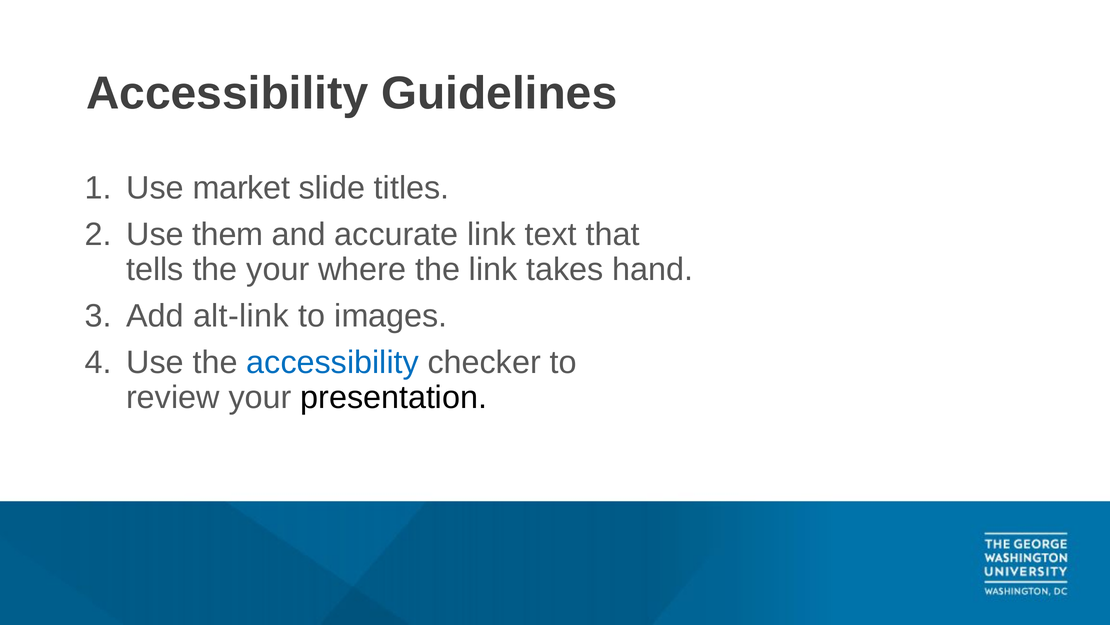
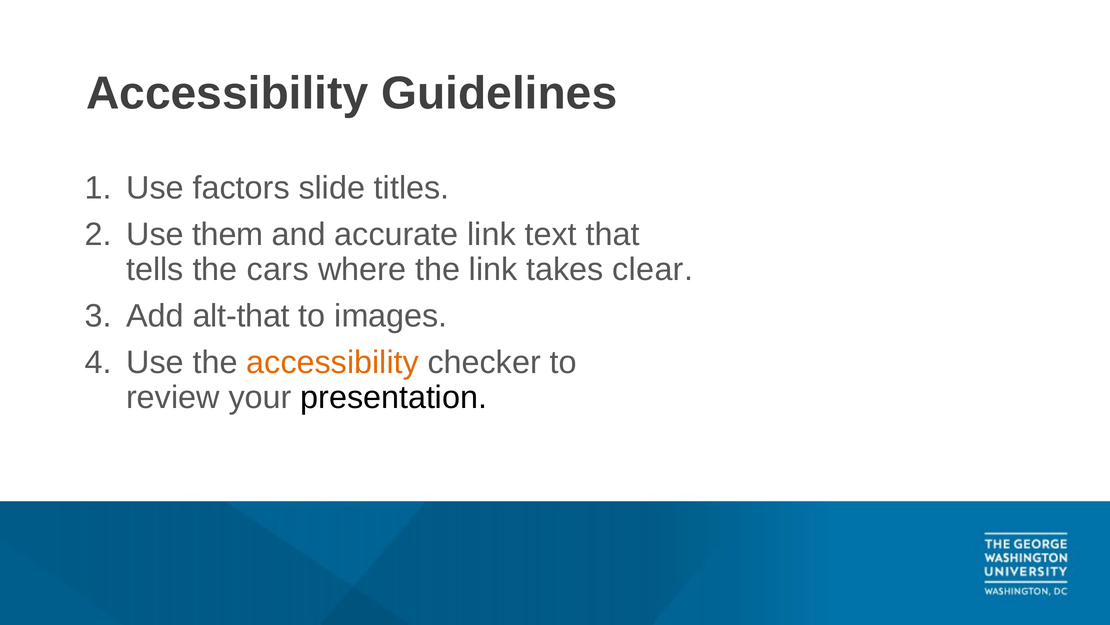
market: market -> factors (241, 188)
the your: your -> cars (278, 269)
hand: hand -> clear (653, 269)
alt-link: alt-link -> alt-that (241, 316)
accessibility colour: blue -> orange (333, 362)
